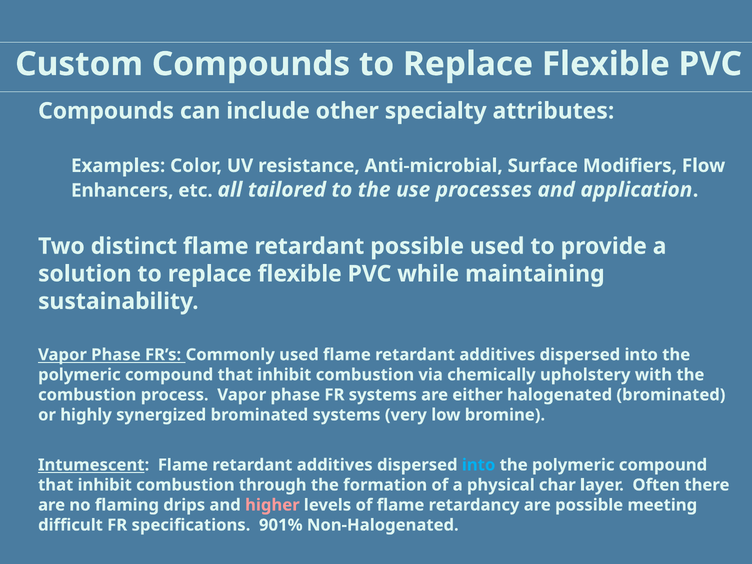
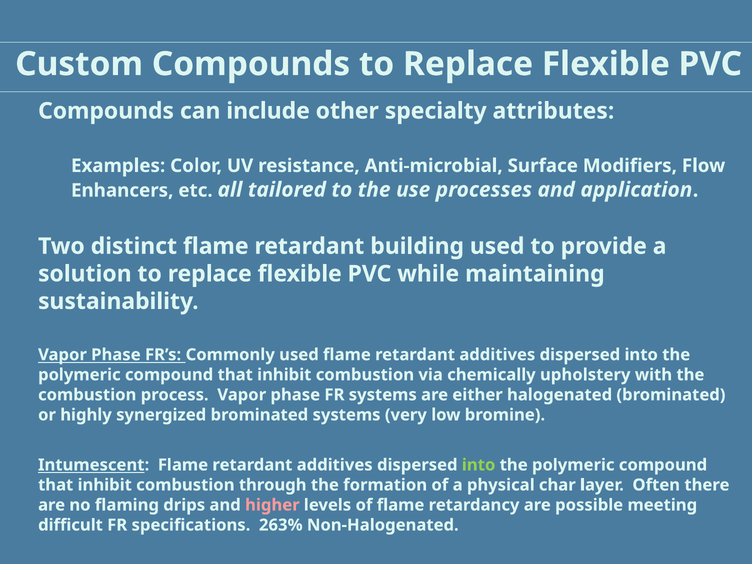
retardant possible: possible -> building (417, 246)
into colour: light blue -> light green (479, 465)
901%: 901% -> 263% (281, 525)
